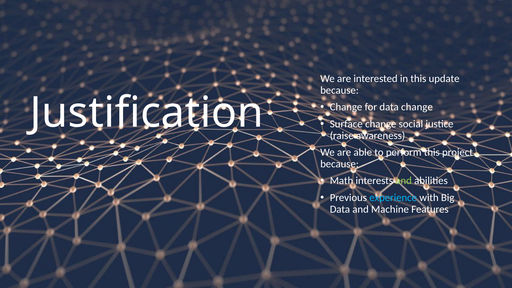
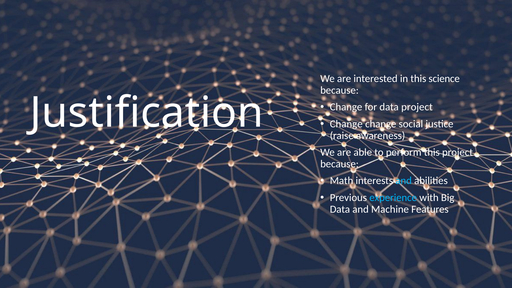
update: update -> science (444, 79)
data change: change -> project (417, 107)
Surface: Surface -> Change (346, 124)
and colour: light green -> light blue (404, 181)
